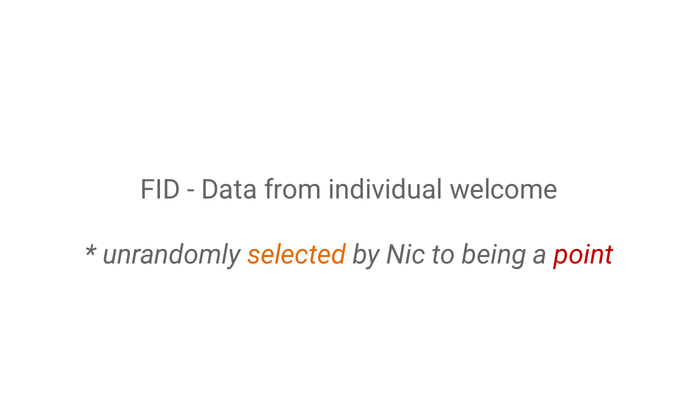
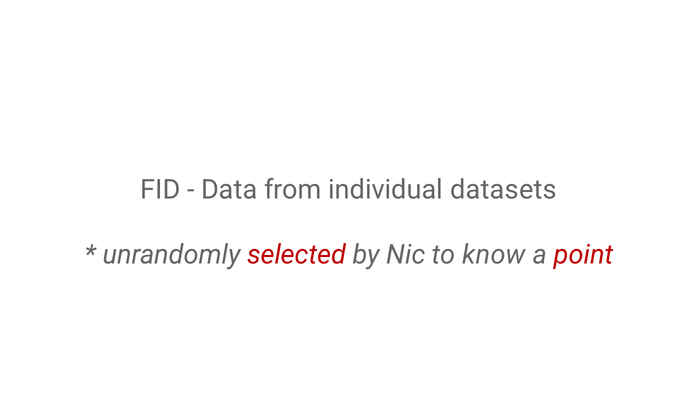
welcome: welcome -> datasets (503, 189)
selected colour: orange -> red (297, 255)
being: being -> know (494, 255)
